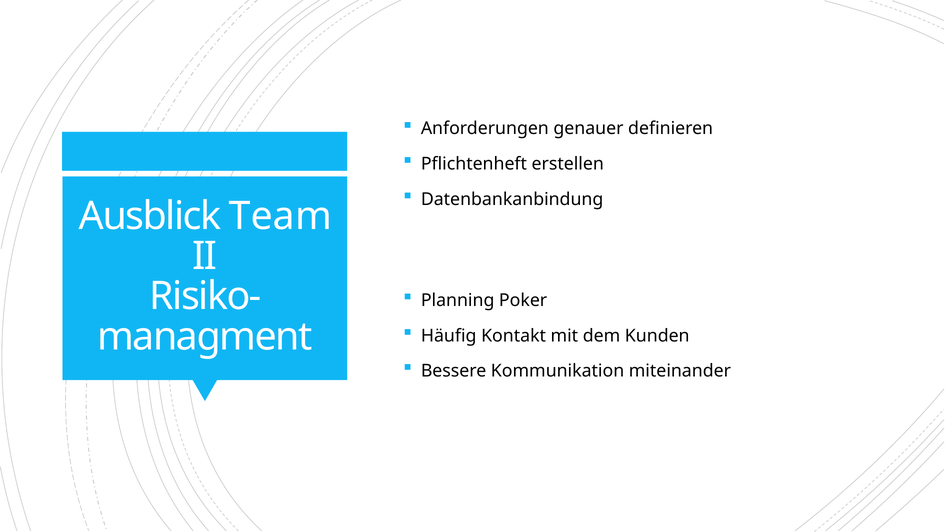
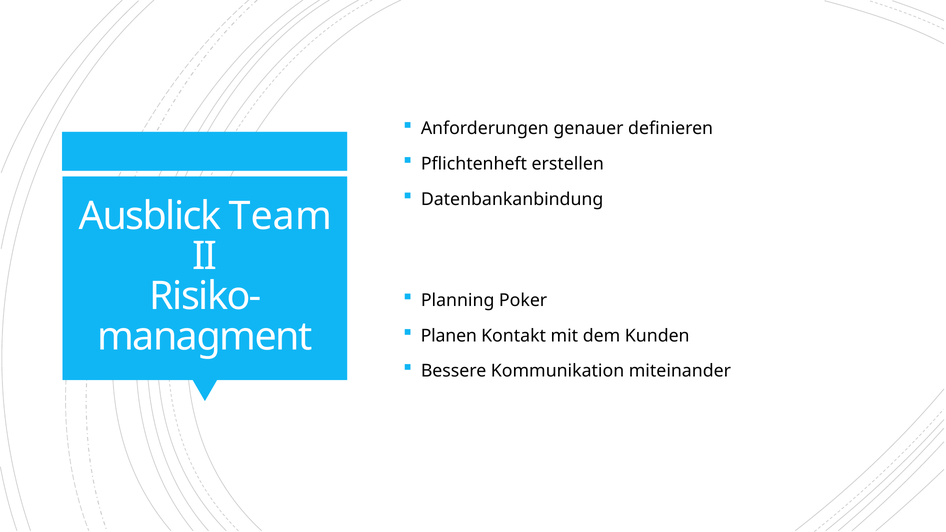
Häufig: Häufig -> Planen (449, 336)
